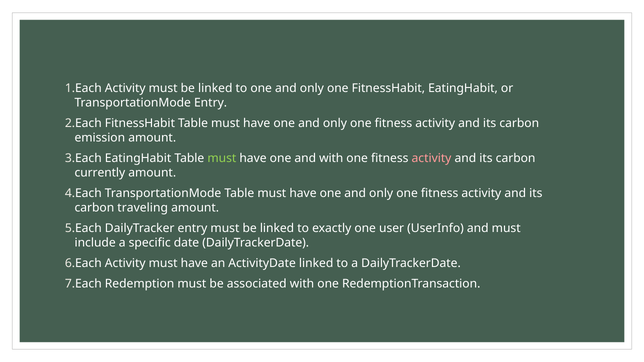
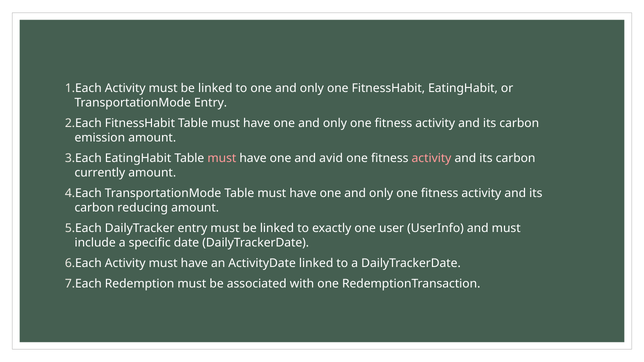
must colour: light green -> pink (222, 158)
and with: with -> avid (331, 158)
traveling: traveling -> reducing (143, 208)
